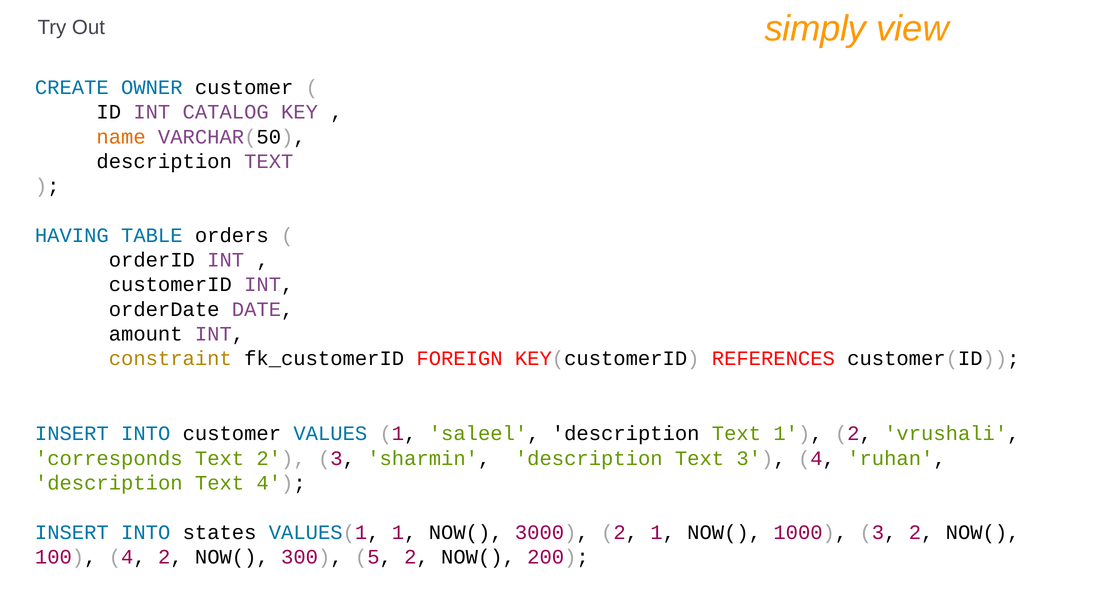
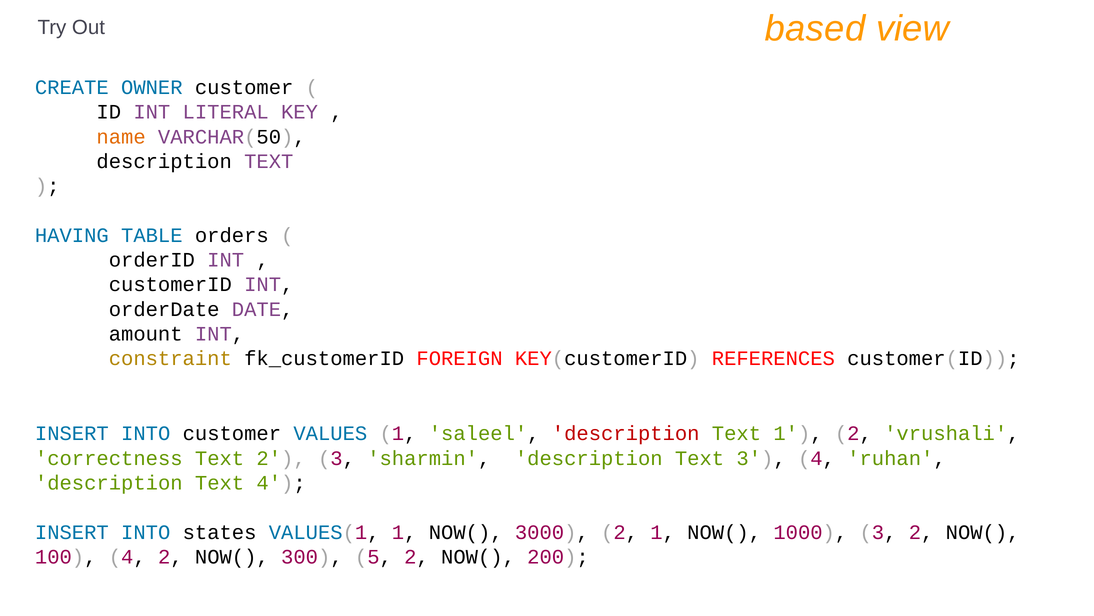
simply: simply -> based (815, 28)
CATALOG: CATALOG -> LITERAL (226, 112)
description colour: black -> red (626, 433)
corresponds: corresponds -> correctness (109, 458)
